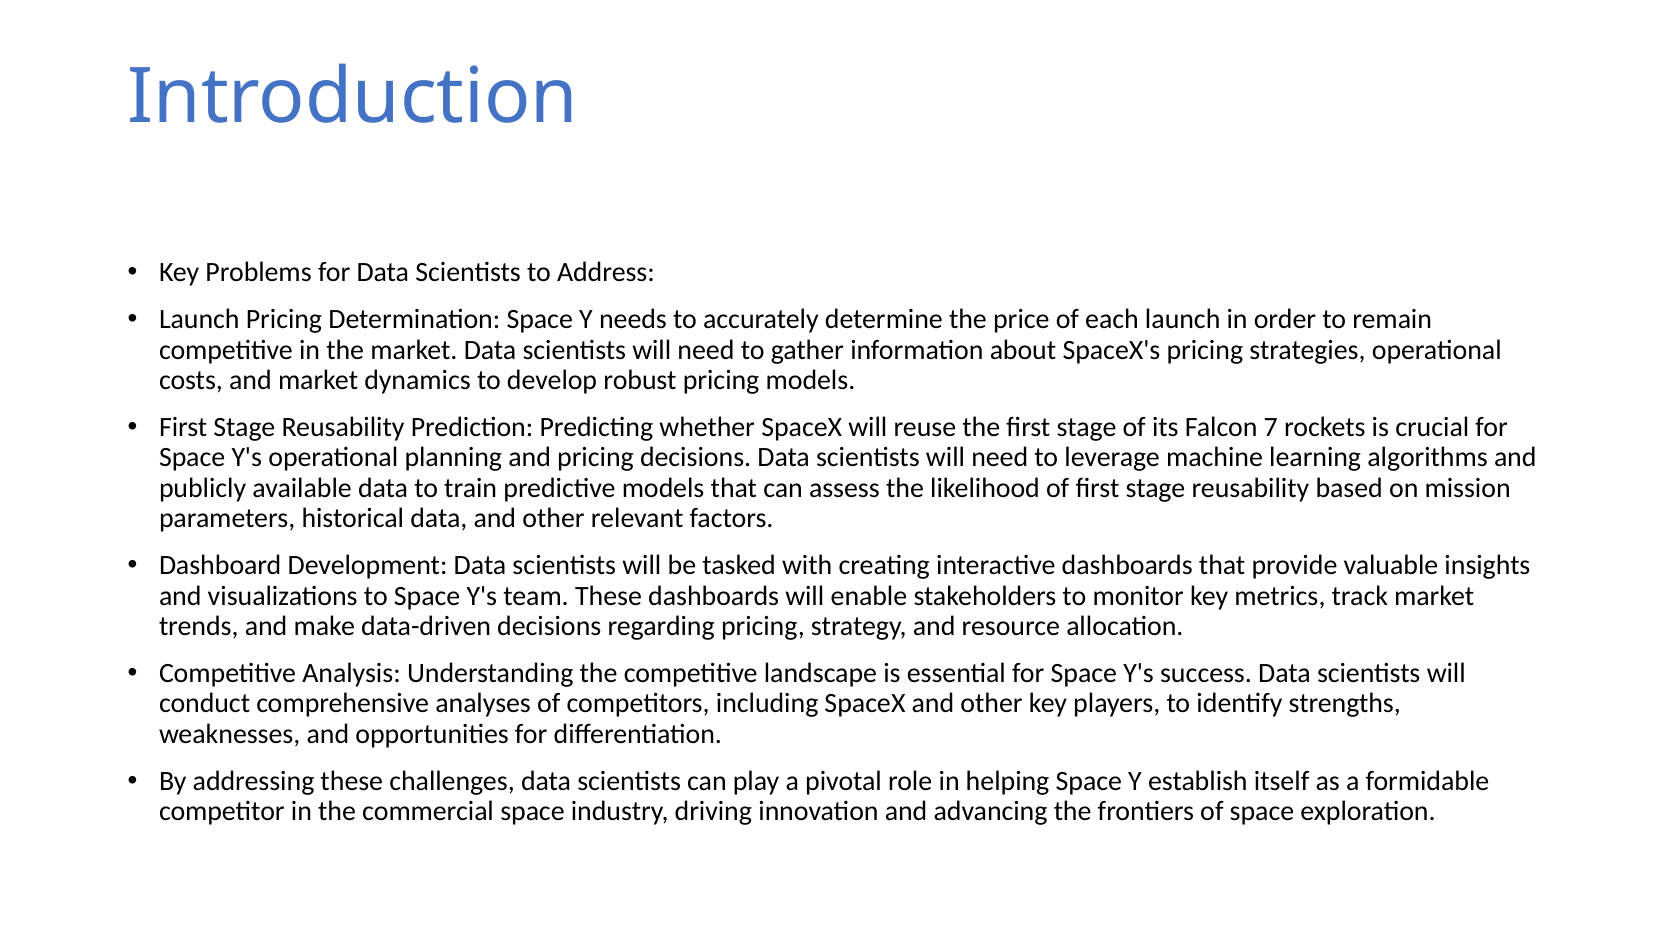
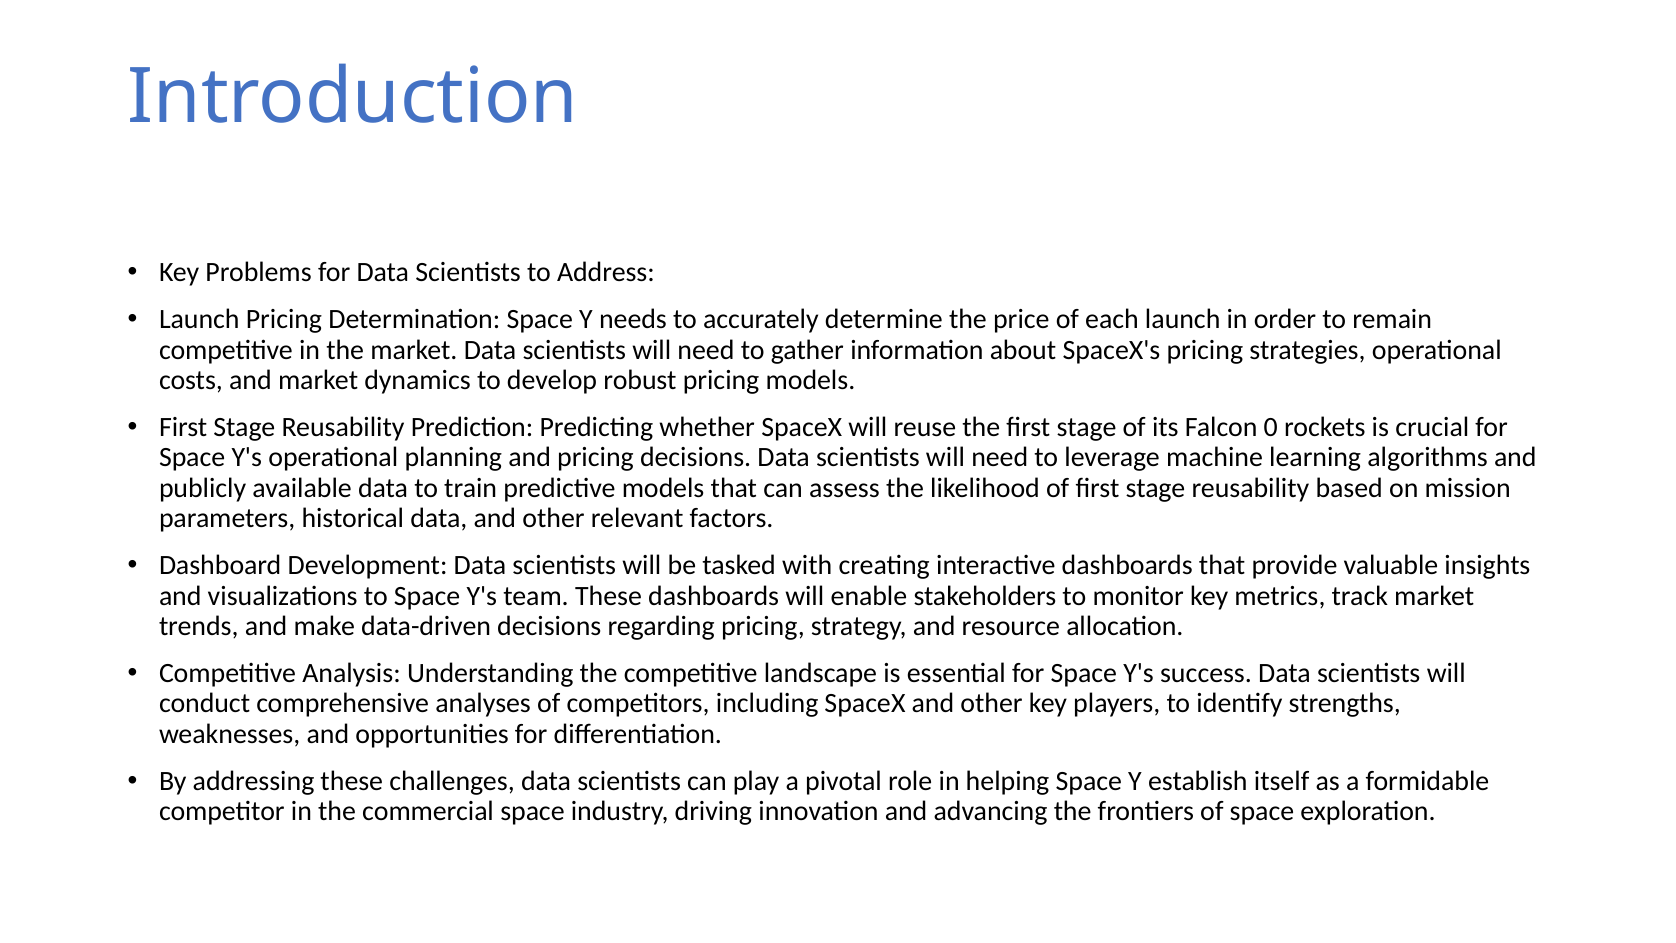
7: 7 -> 0 (1271, 428)
